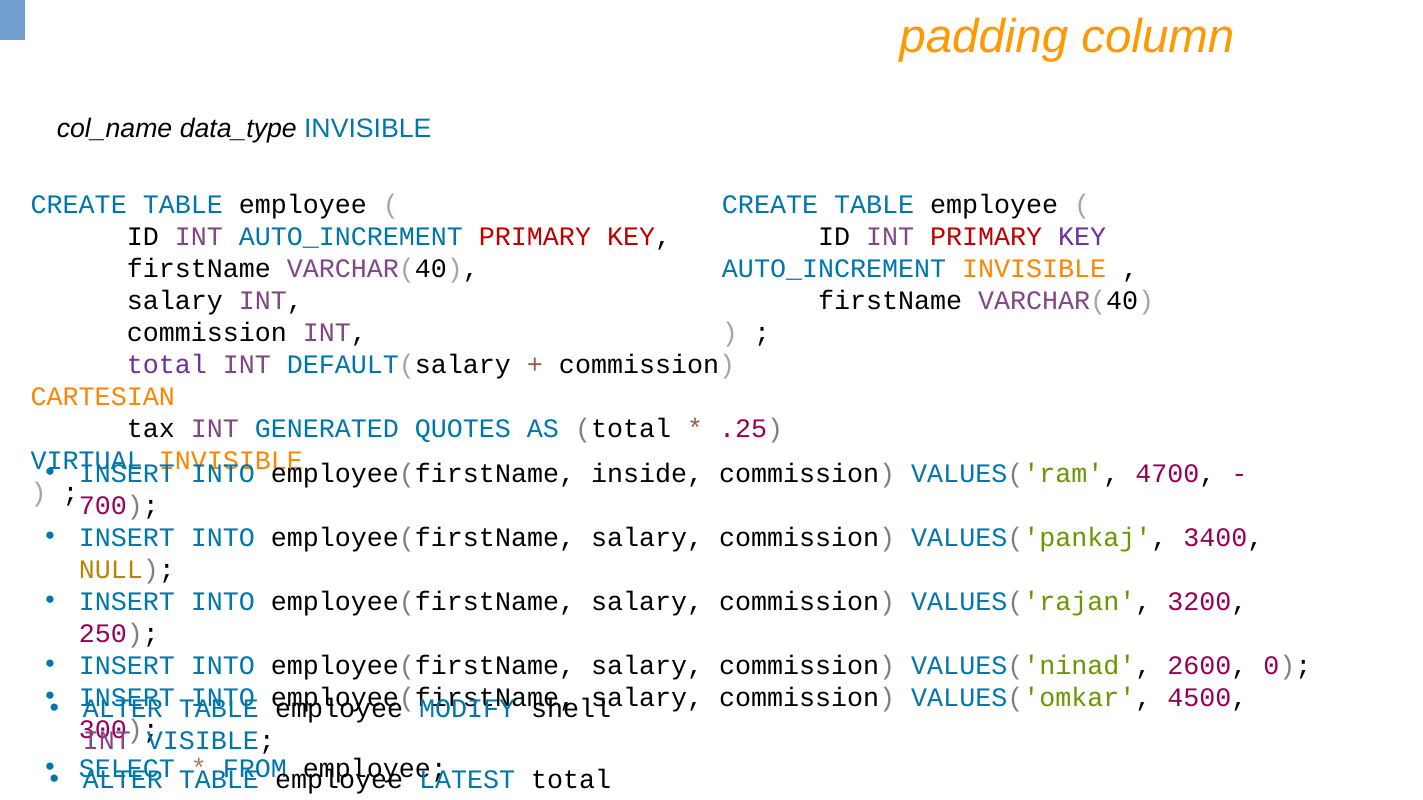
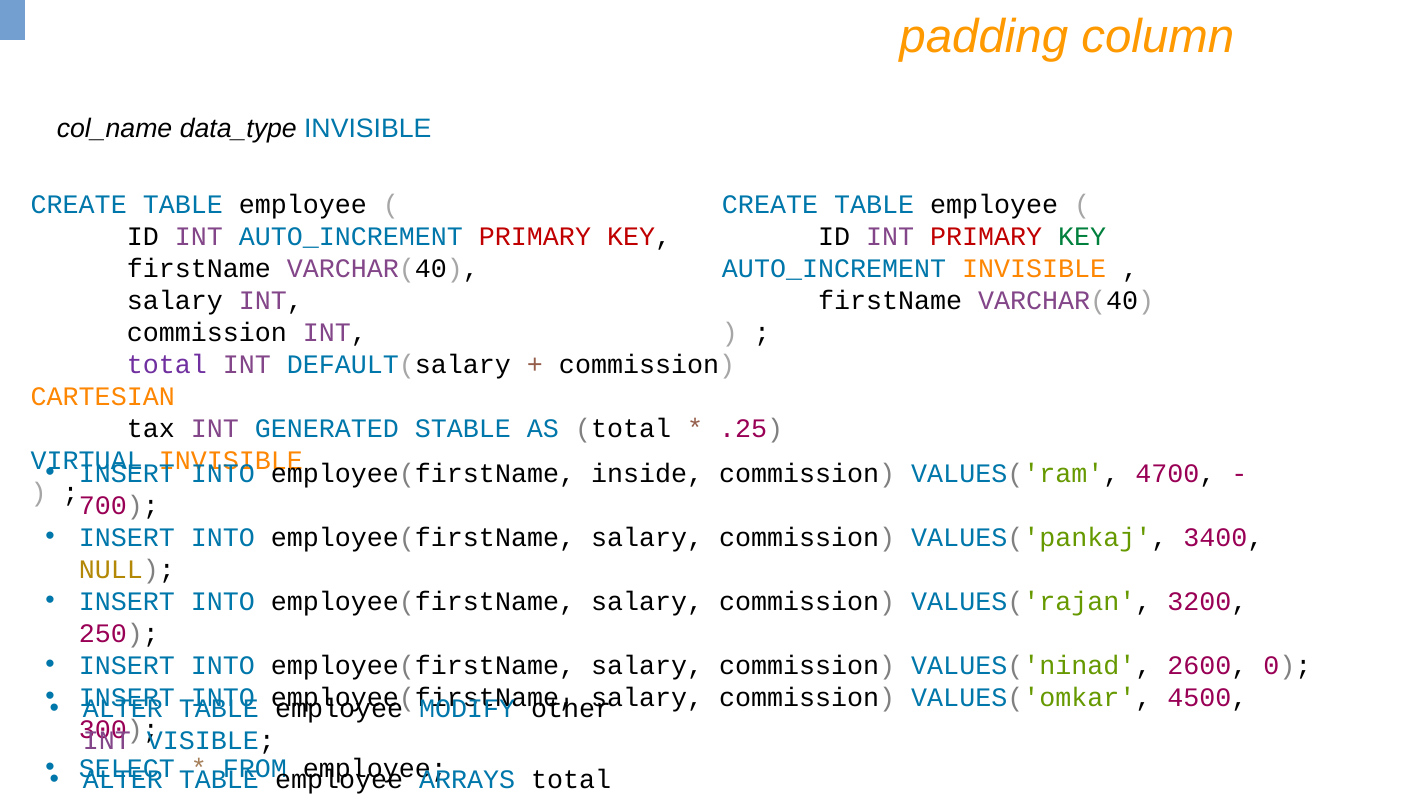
KEY colour: purple -> green (1082, 237)
QUOTES: QUOTES -> STABLE (463, 429)
shell: shell -> other (571, 709)
LATEST: LATEST -> ARRAYS (467, 780)
